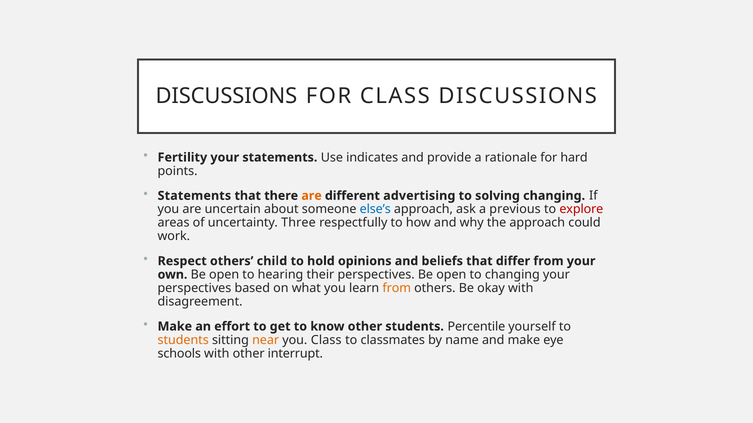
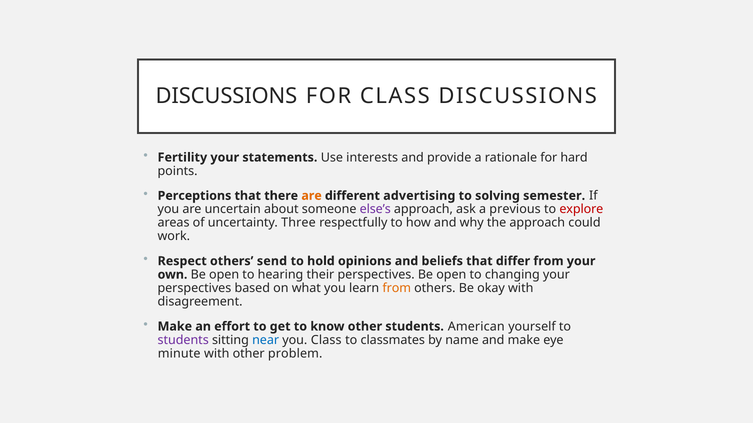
indicates: indicates -> interests (372, 158)
Statements: Statements -> Perceptions (194, 196)
solving changing: changing -> semester (554, 196)
else’s colour: blue -> purple (375, 209)
child: child -> send (272, 261)
Percentile: Percentile -> American (476, 327)
students colour: orange -> purple (183, 340)
near colour: orange -> blue (266, 340)
schools: schools -> minute (179, 354)
interrupt: interrupt -> problem (295, 354)
